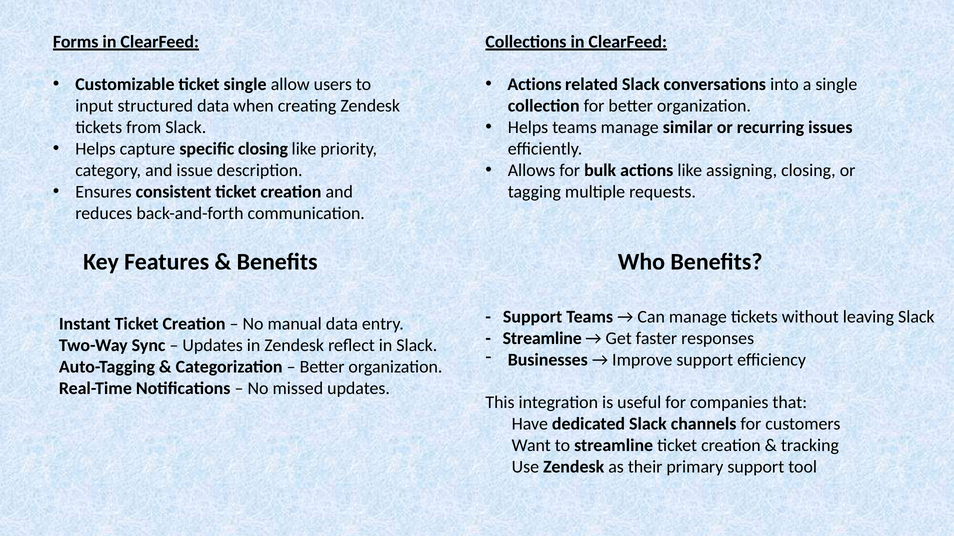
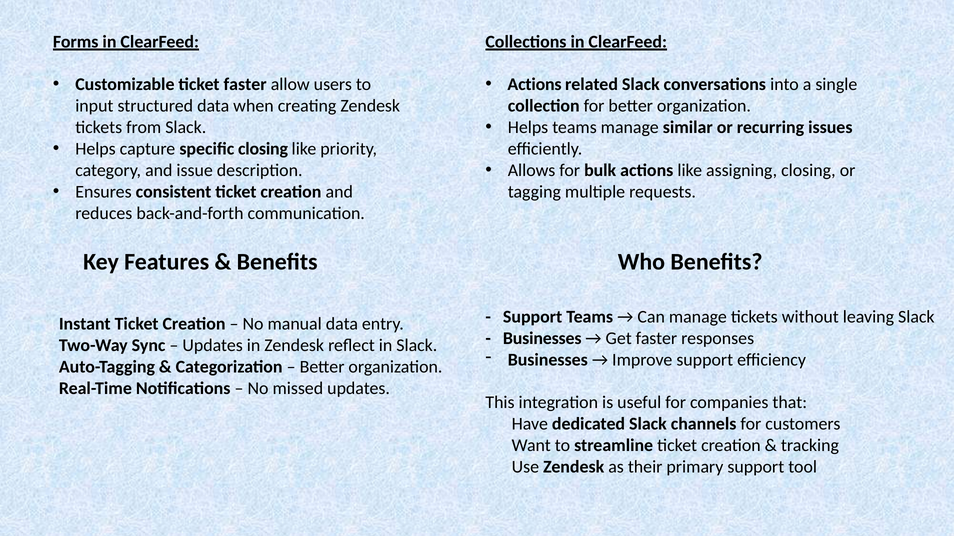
ticket single: single -> faster (245, 85)
Streamline: Streamline -> Businesses (542, 339)
